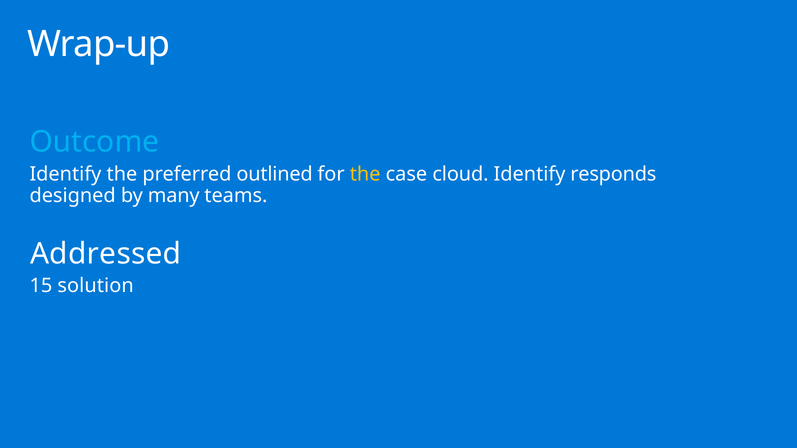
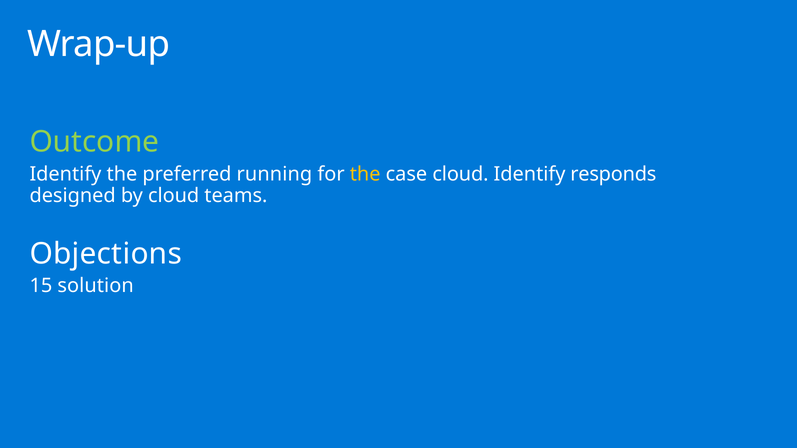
Outcome colour: light blue -> light green (94, 142)
outlined: outlined -> running (274, 174)
by many: many -> cloud (174, 196)
Addressed: Addressed -> Objections (106, 254)
